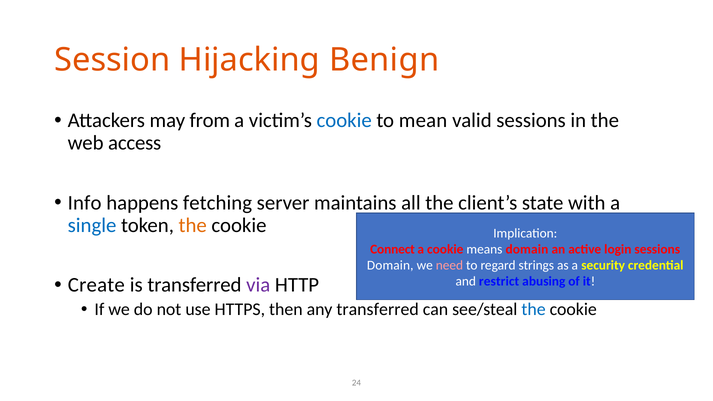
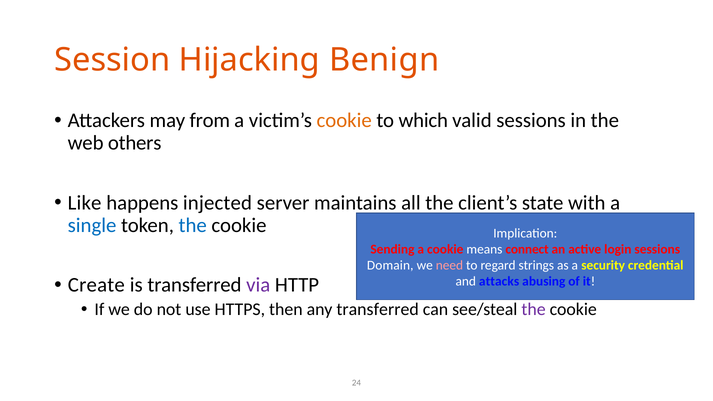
cookie colour: blue -> orange (344, 121)
mean: mean -> which (423, 121)
access: access -> others (135, 143)
Info: Info -> Like (85, 203)
fetching: fetching -> injected (217, 203)
the colour: orange -> blue (193, 225)
Connect: Connect -> Sending (392, 249)
means domain: domain -> connect (527, 249)
restrict: restrict -> attacks (499, 281)
the colour: blue -> purple (534, 310)
